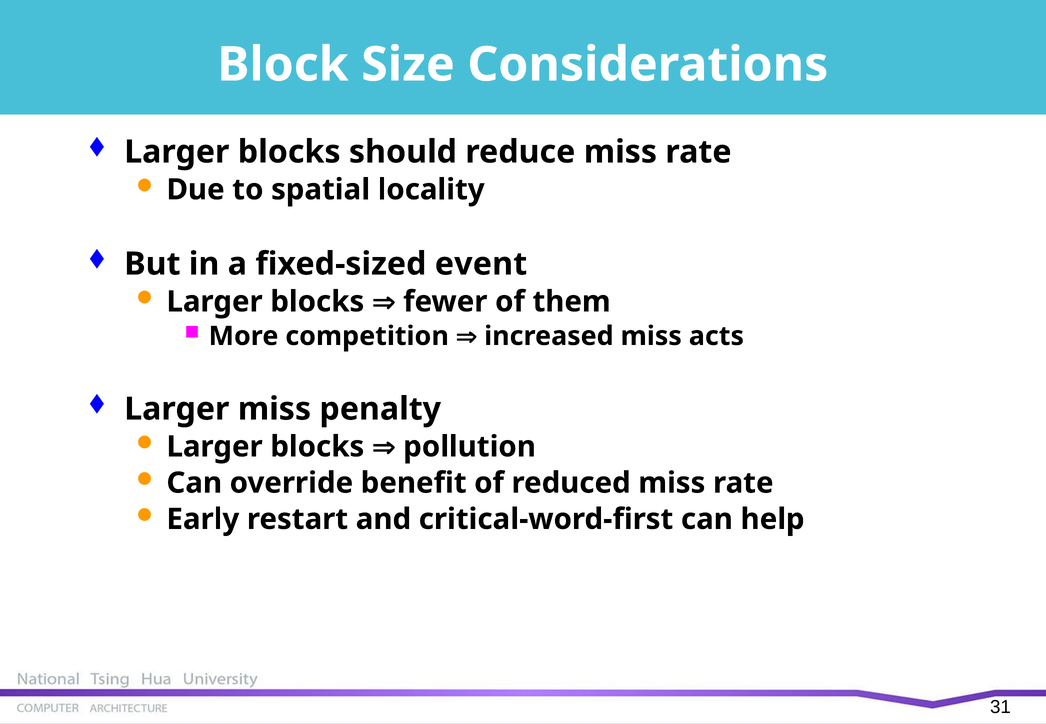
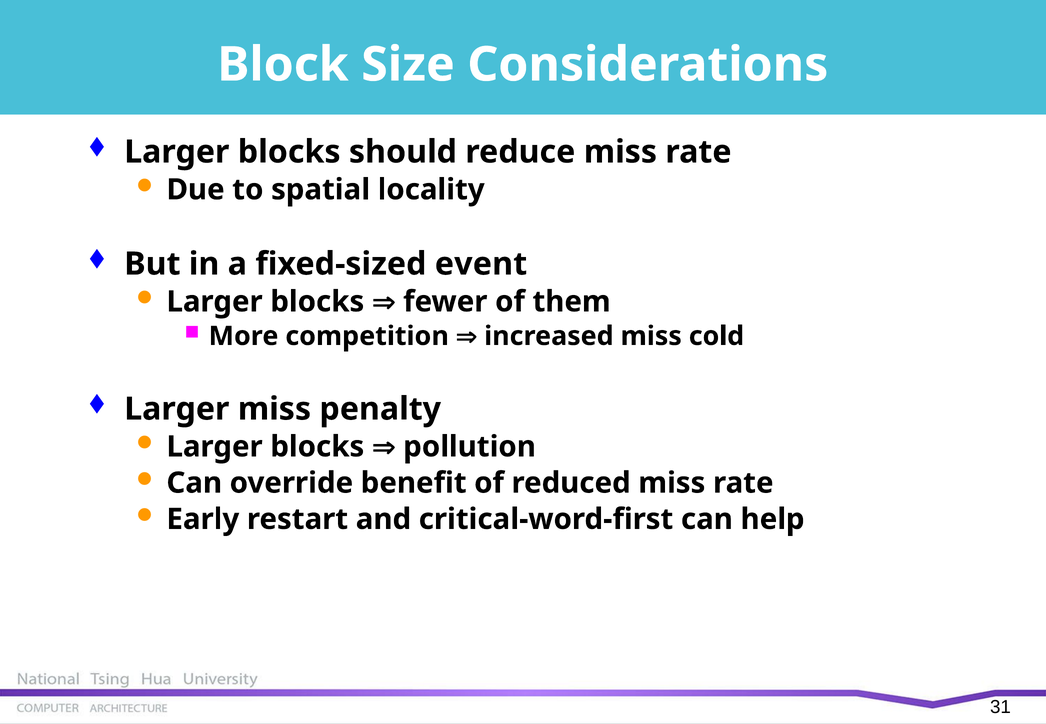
acts: acts -> cold (716, 336)
